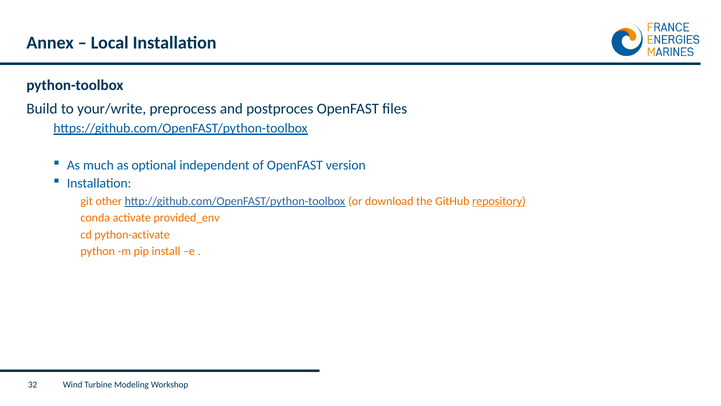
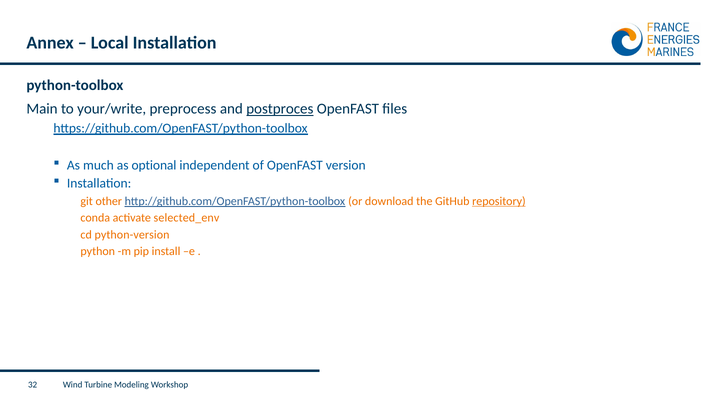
Build: Build -> Main (42, 109)
postproces underline: none -> present (280, 109)
provided_env: provided_env -> selected_env (186, 218)
python-activate: python-activate -> python-version (132, 234)
